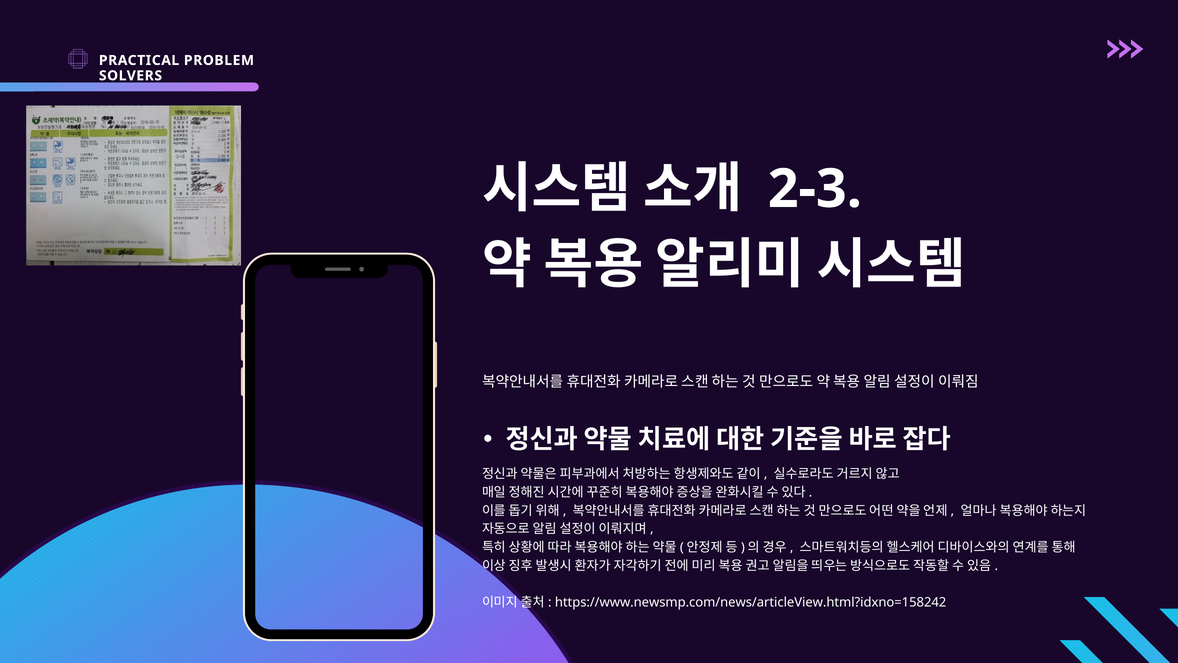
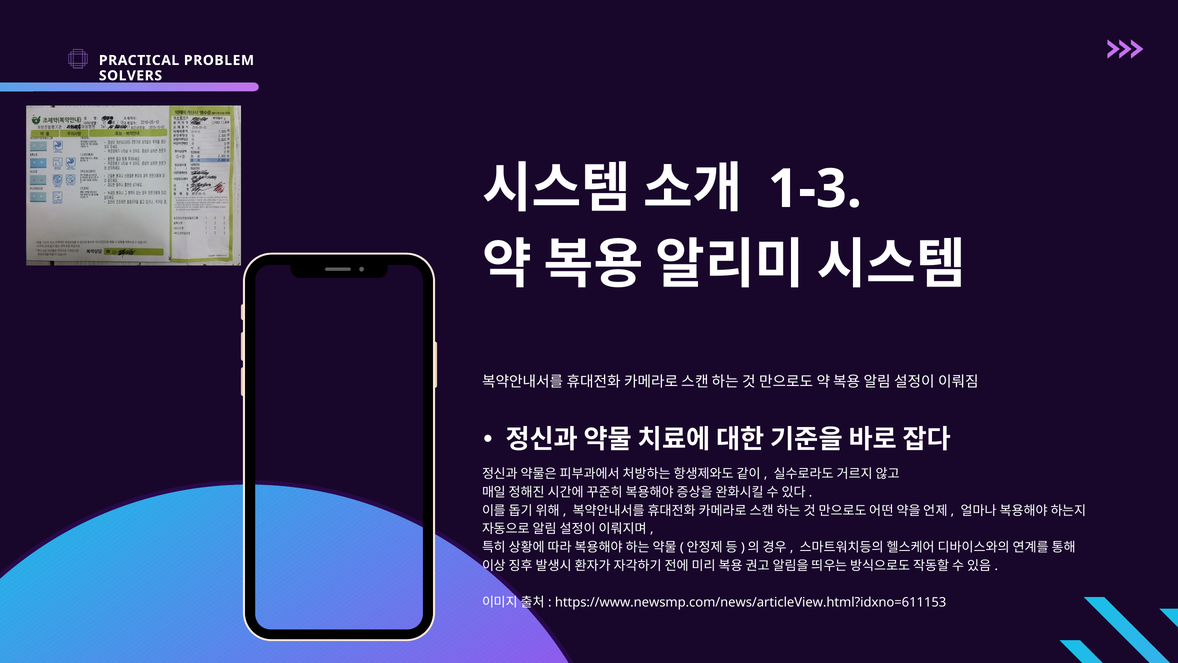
2-3: 2-3 -> 1-3 (815, 189)
https://www.newsmp.com/news/articleView.html?idxno=158242: https://www.newsmp.com/news/articleView.html?idxno=158242 -> https://www.newsmp.com/news/articleView.html?idxno=611153 (751, 602)
